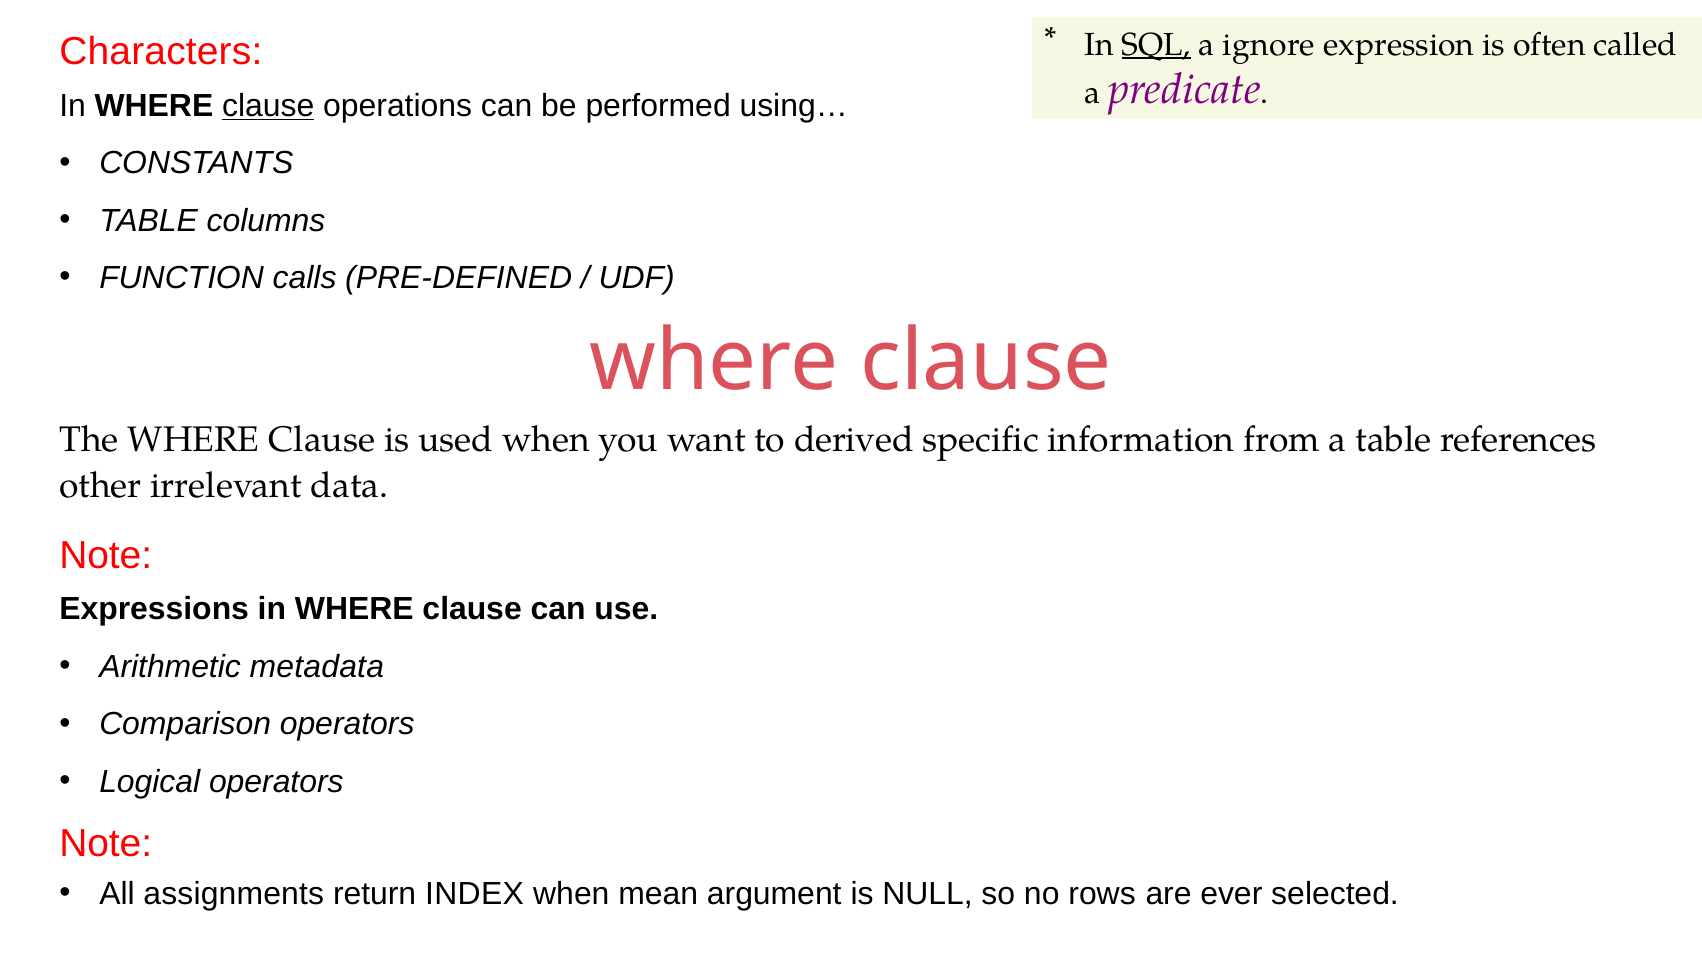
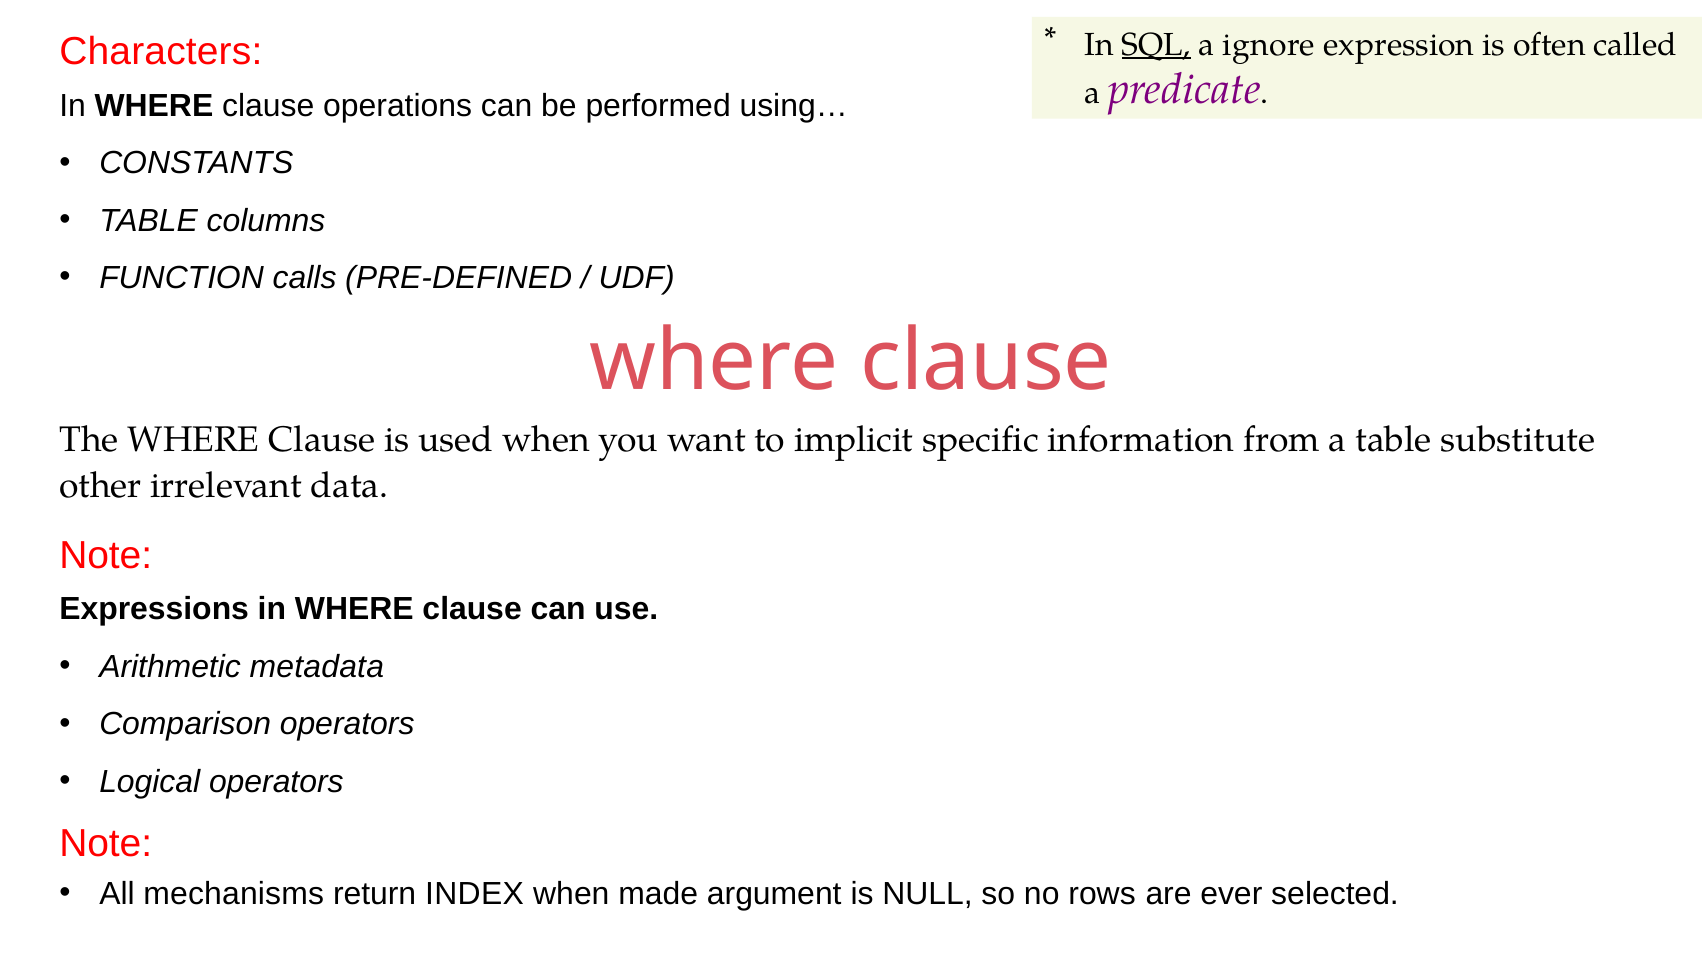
clause underline: present -> none (268, 106)
derived: derived -> implicit (854, 439)
references: references -> substitute (1518, 439)
assignments: assignments -> mechanisms (234, 893)
mean: mean -> made (658, 893)
